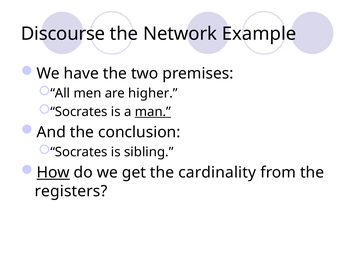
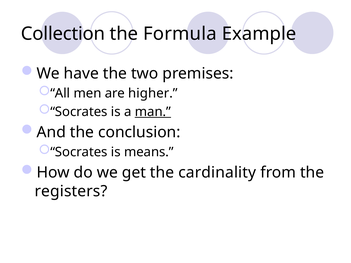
Discourse: Discourse -> Collection (63, 34)
Network: Network -> Formula (180, 34)
sibling: sibling -> means (149, 152)
How underline: present -> none (53, 173)
